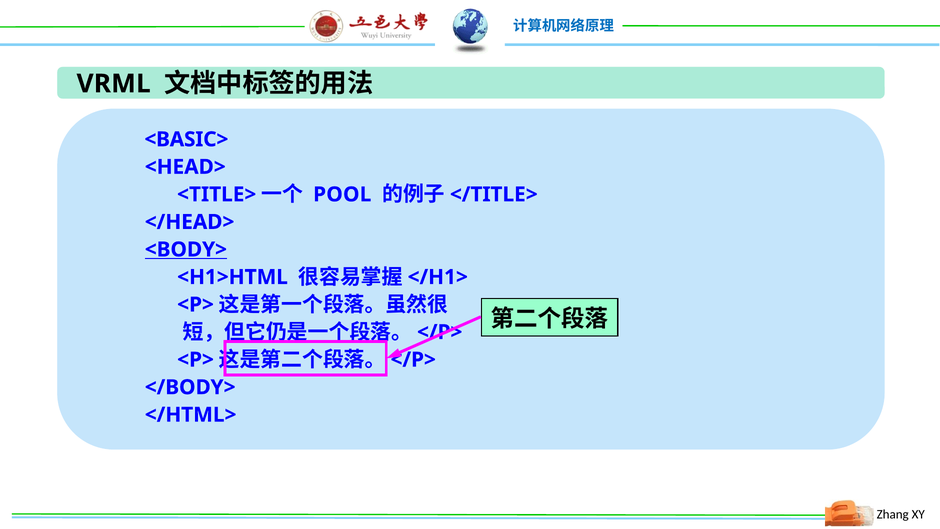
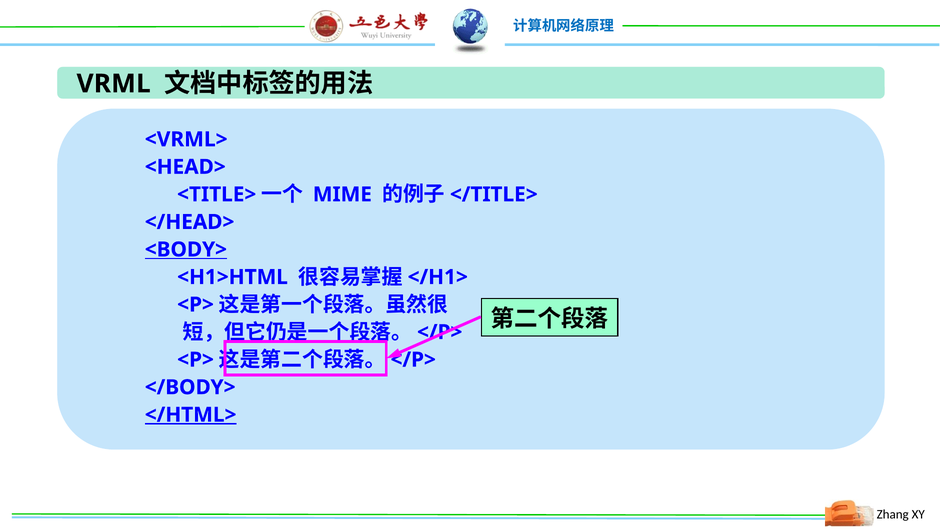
<BASIC>: <BASIC> -> <VRML> (186, 139)
POOL: POOL -> MIME (342, 194)
</HTML> underline: none -> present (191, 415)
